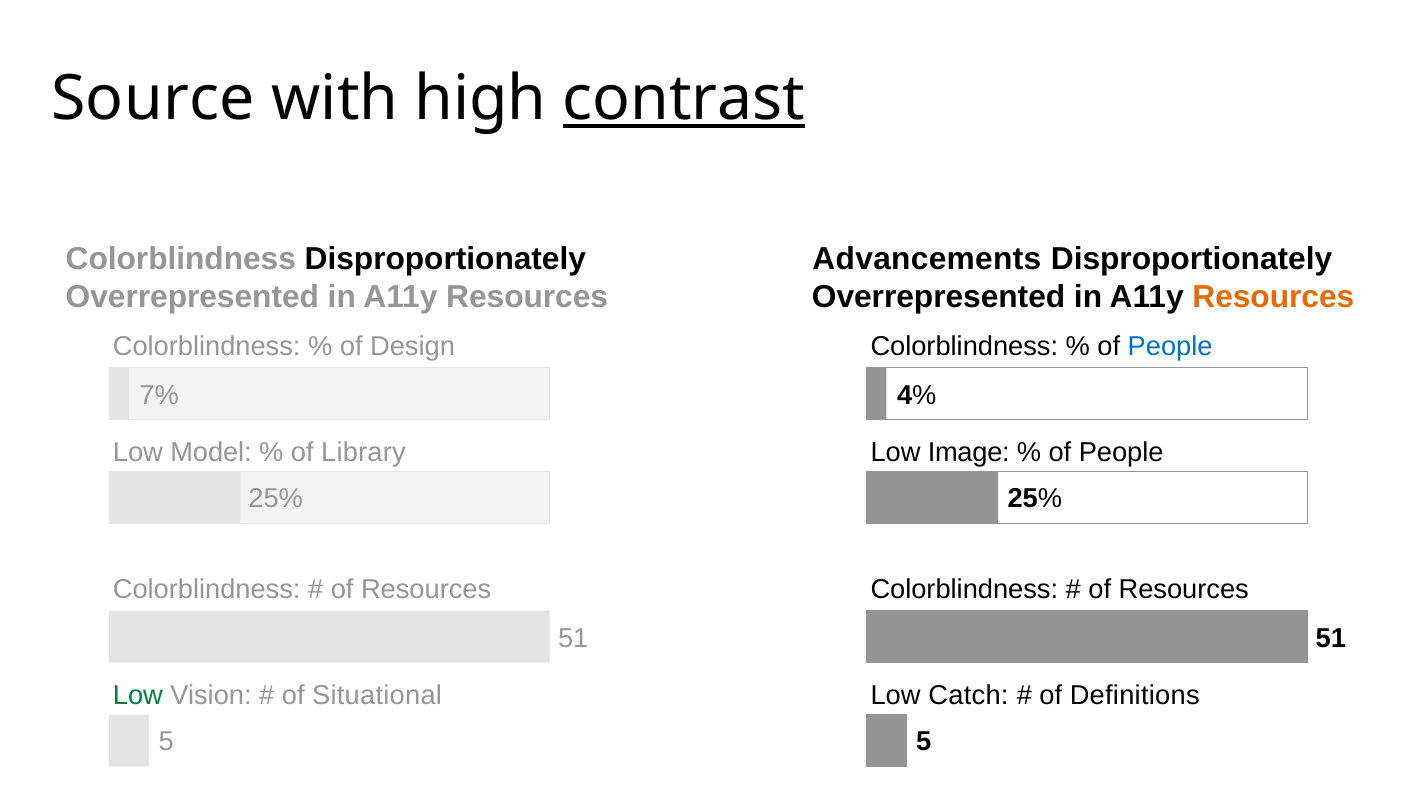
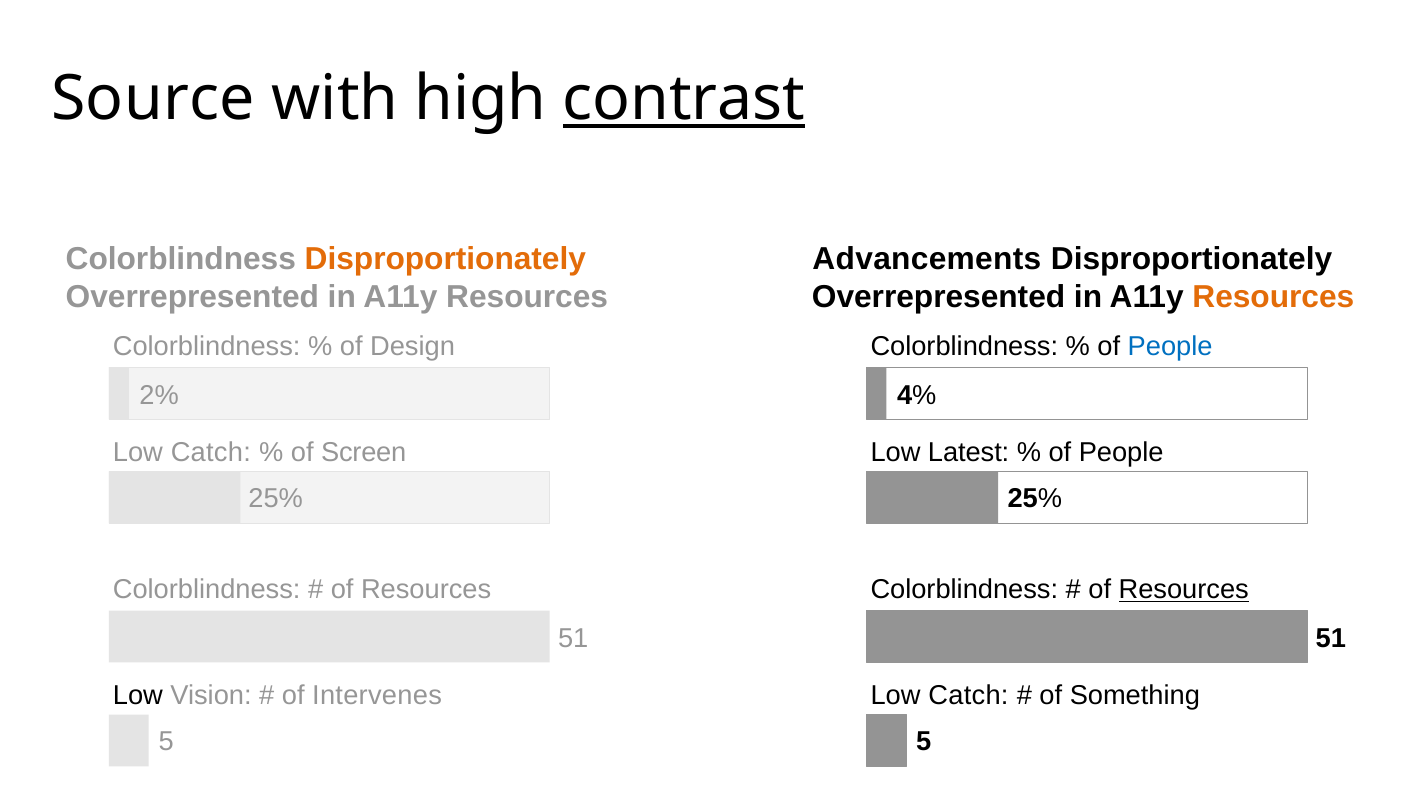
Disproportionately colour: black -> orange (445, 259)
7%: 7% -> 2% (159, 395)
Model: Model -> Catch (211, 452)
Library: Library -> Screen (364, 452)
Image: Image -> Latest (969, 452)
Resources underline: none -> present (1184, 590)
Low colour: green -> black (138, 696)
Situational: Situational -> Intervenes (377, 696)
Definitions: Definitions -> Something (1135, 696)
